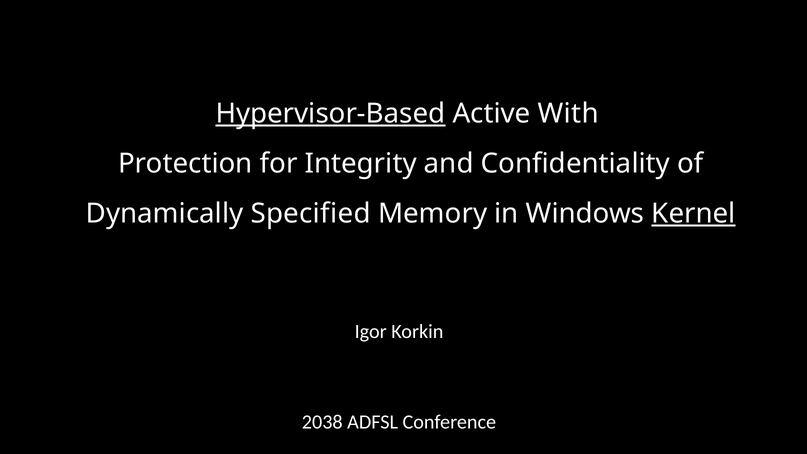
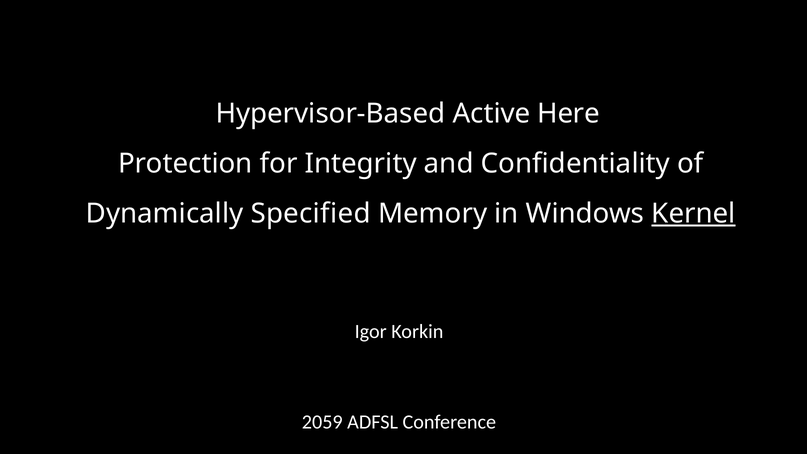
Hypervisor-Based underline: present -> none (330, 114)
With: With -> Here (568, 114)
2038: 2038 -> 2059 (322, 422)
